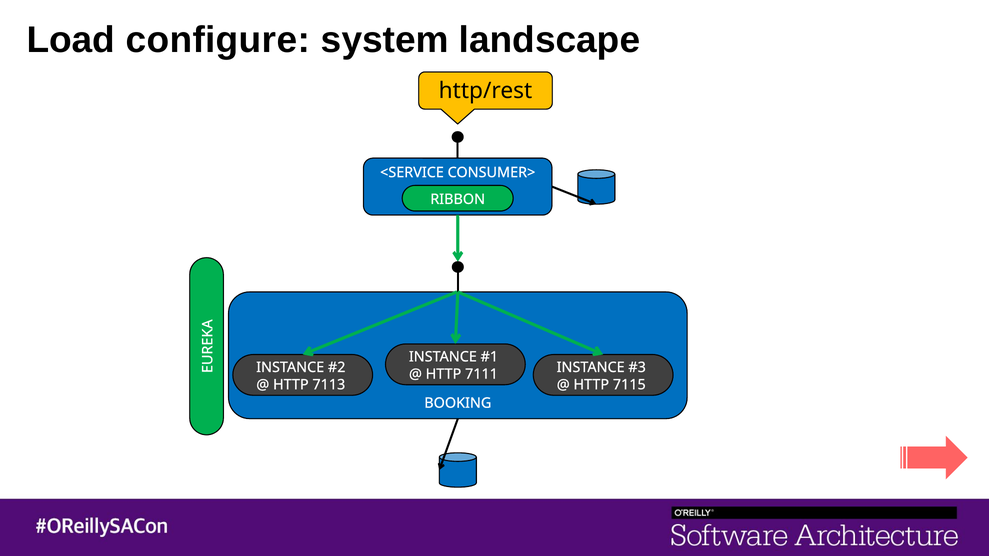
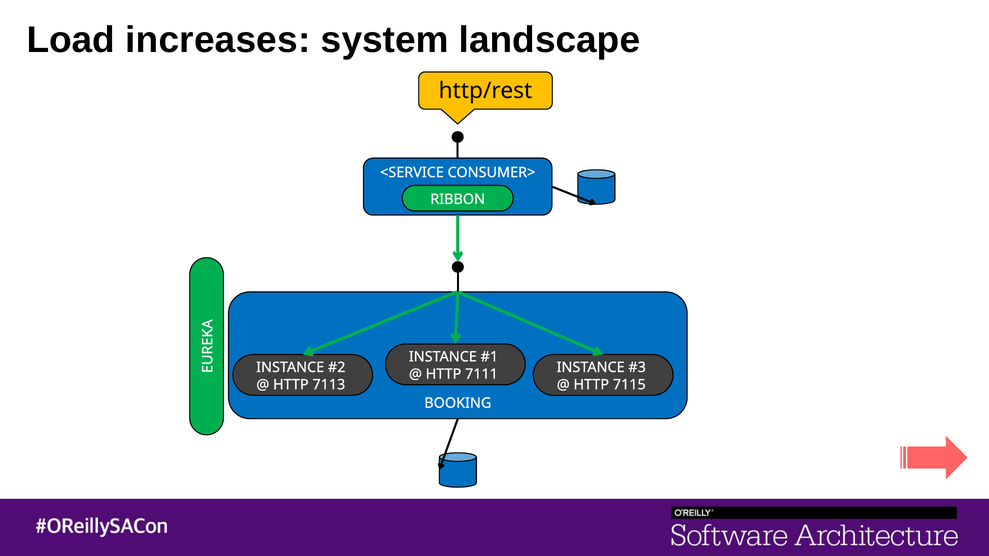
configure: configure -> increases (218, 40)
